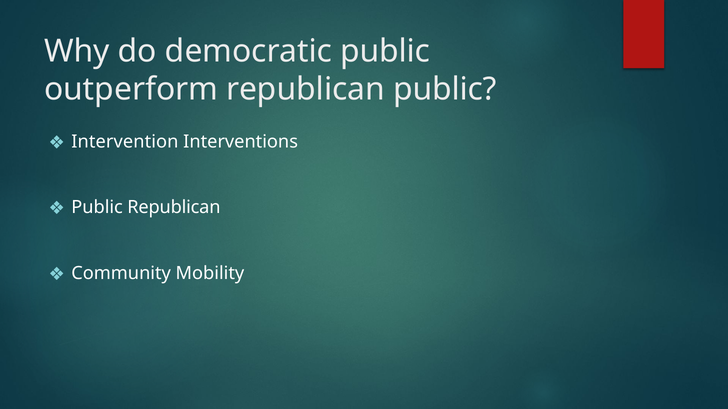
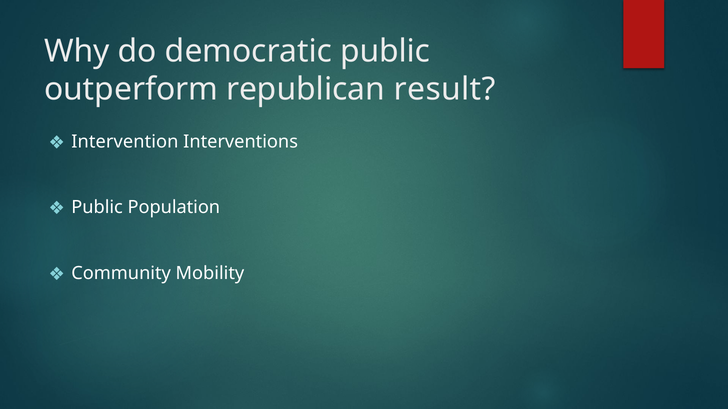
republican public: public -> result (445, 89)
Public Republican: Republican -> Population (174, 208)
